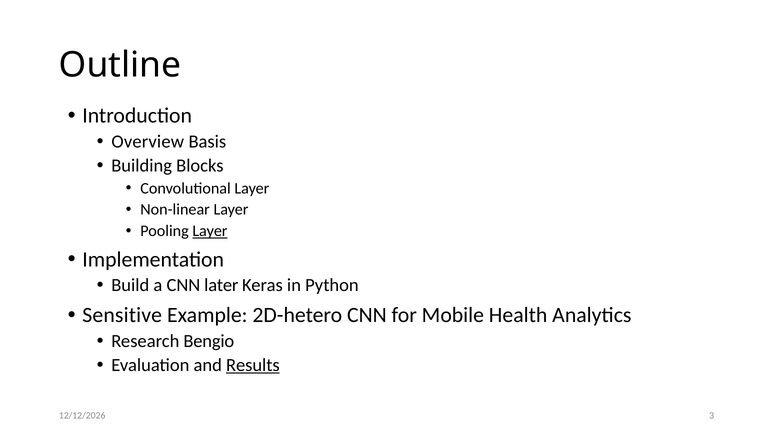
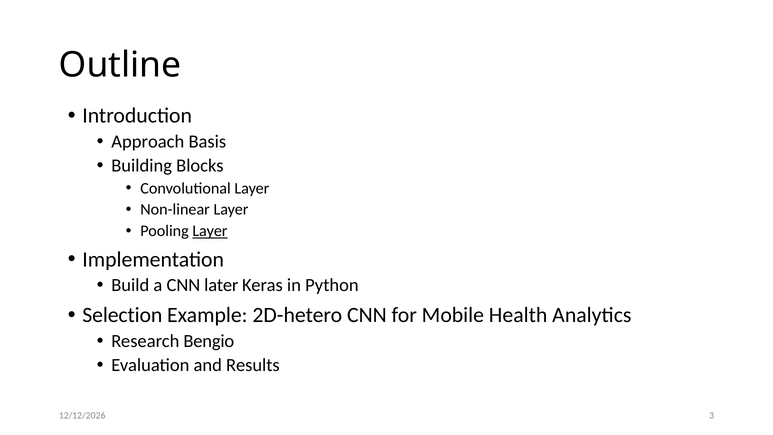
Overview: Overview -> Approach (148, 141)
Sensitive: Sensitive -> Selection (122, 315)
Results underline: present -> none (253, 365)
